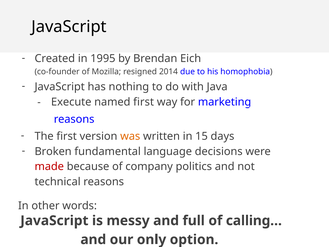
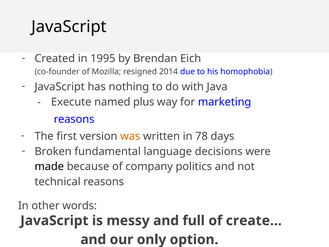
named first: first -> plus (144, 102)
15: 15 -> 78 (202, 136)
made colour: red -> black (49, 166)
calling…: calling… -> create… (254, 220)
